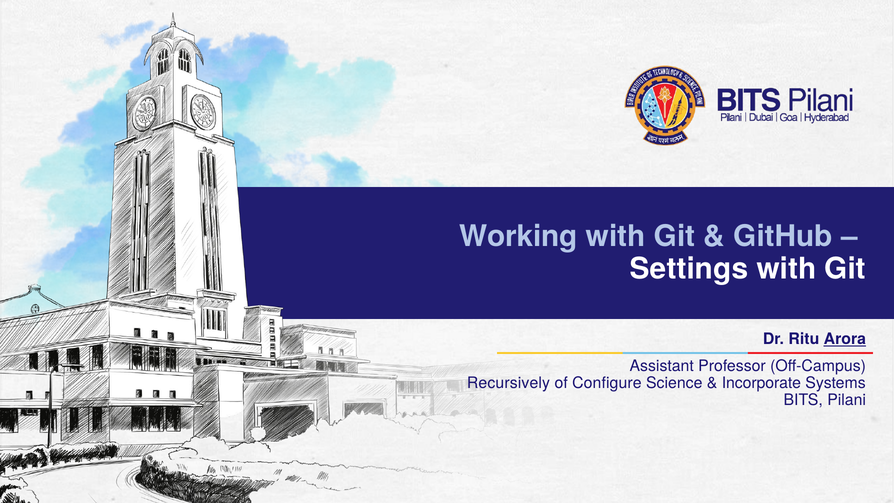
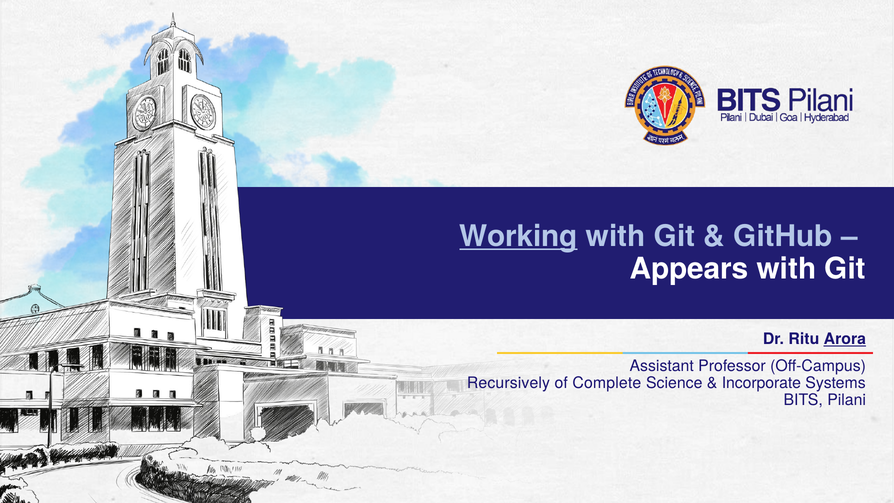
Working underline: none -> present (518, 236)
Settings: Settings -> Appears (689, 269)
Configure: Configure -> Complete (607, 383)
